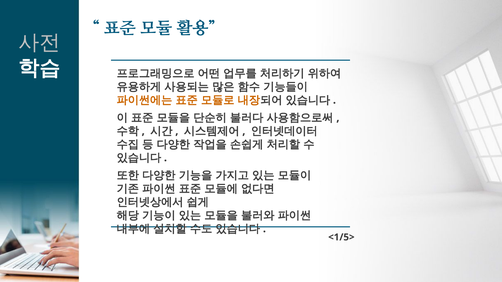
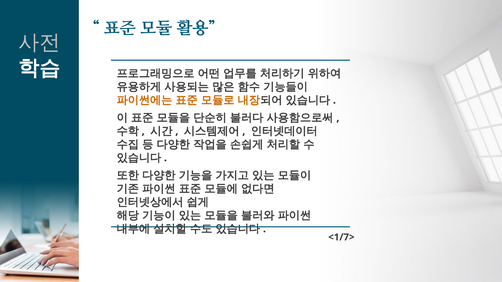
<1/5>: <1/5> -> <1/7> (341, 238)
